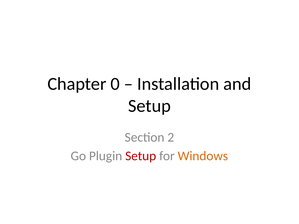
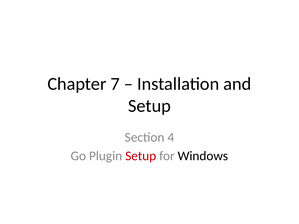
0: 0 -> 7 (115, 84)
2: 2 -> 4 (171, 137)
Windows colour: orange -> black (203, 156)
